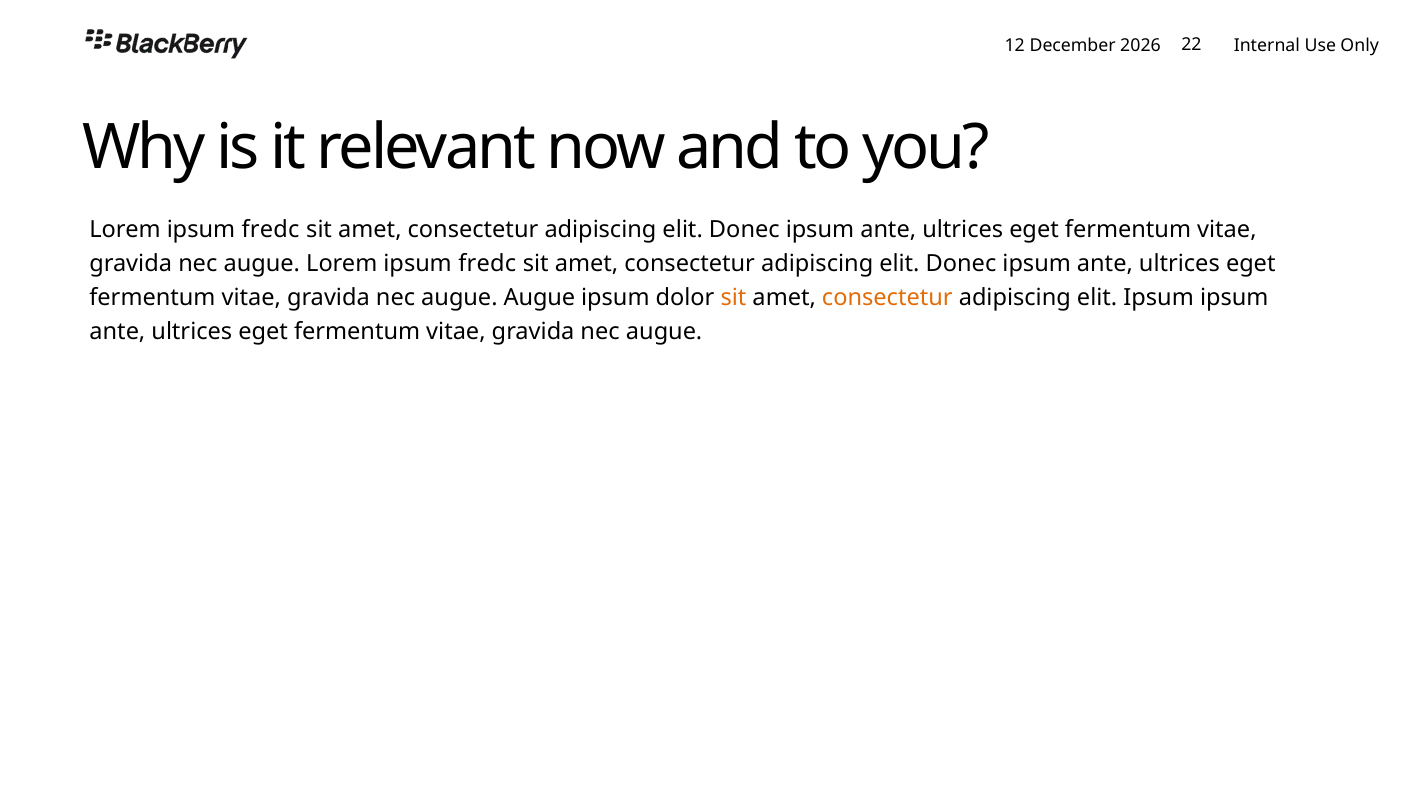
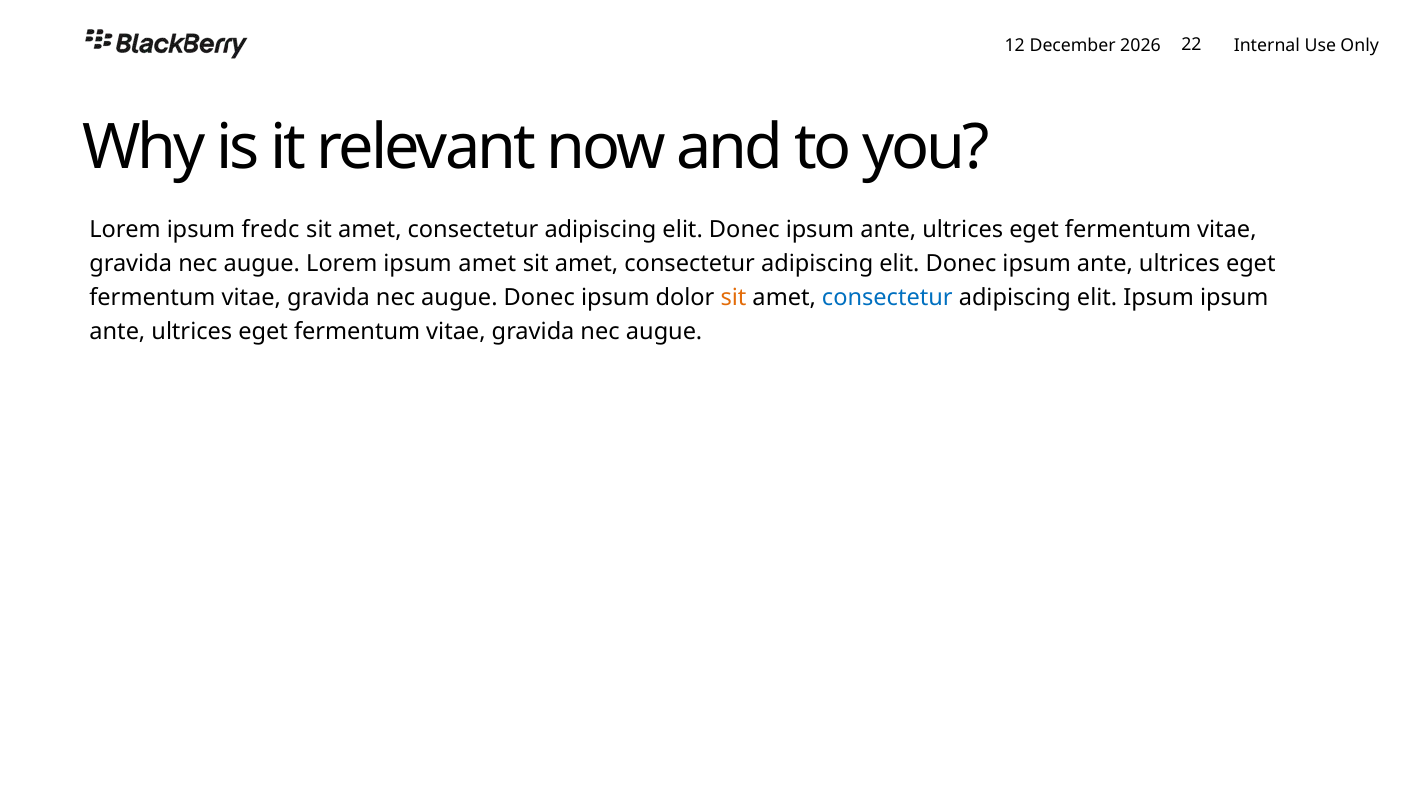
fredc: fredc -> amet (487, 264)
augue Augue: Augue -> Donec (539, 298)
consectetur colour: orange -> blue (887, 298)
